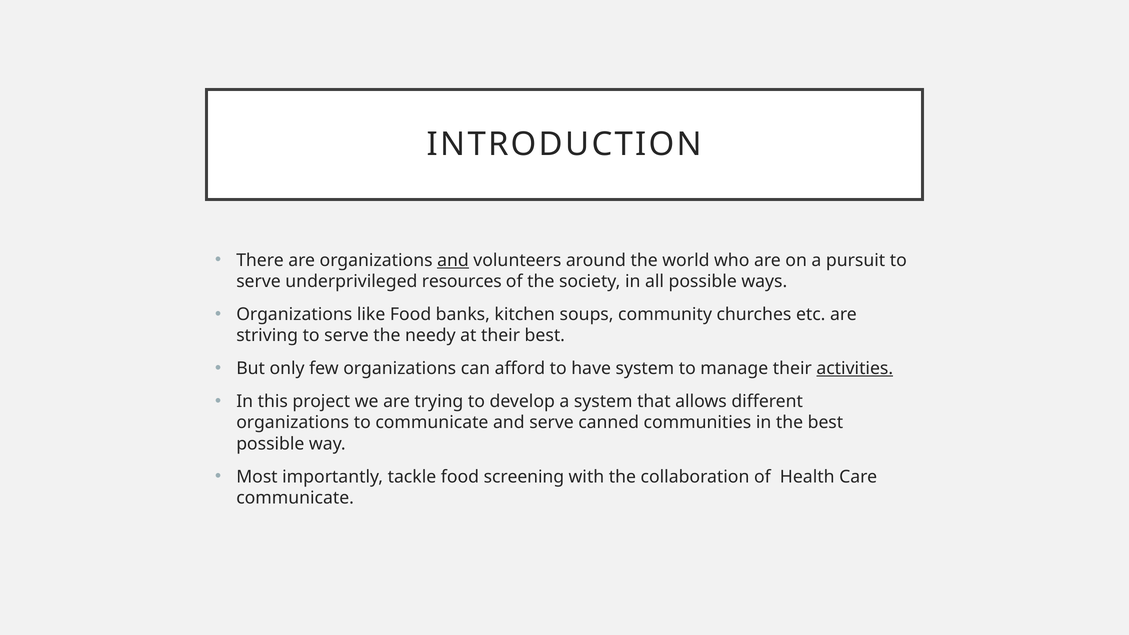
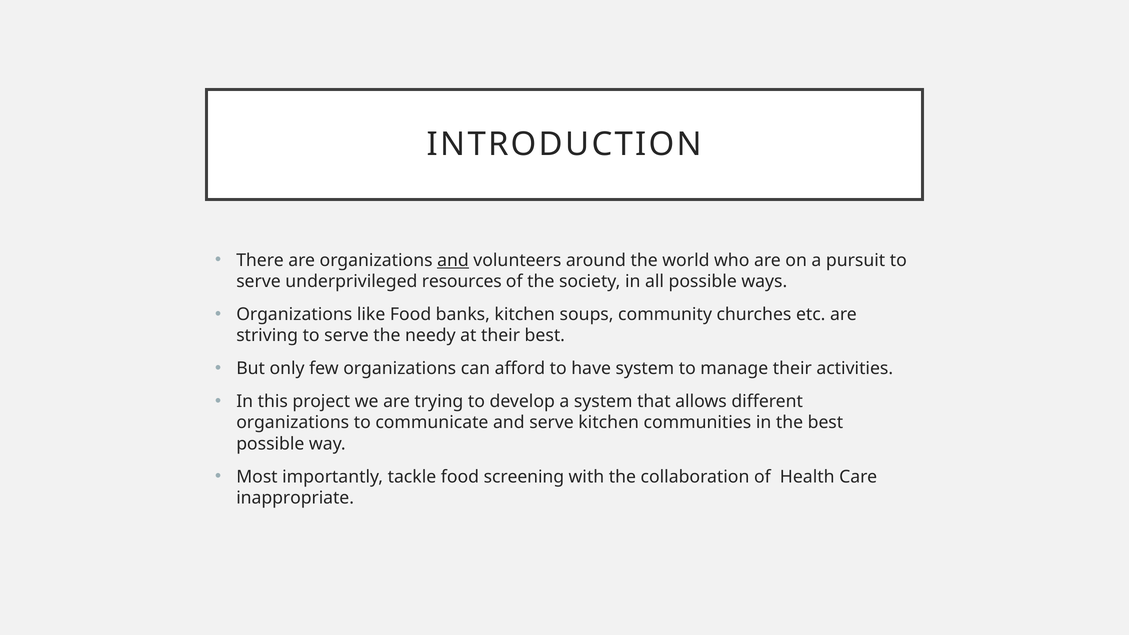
activities underline: present -> none (855, 369)
serve canned: canned -> kitchen (609, 423)
communicate: communicate -> inappropriate (295, 498)
